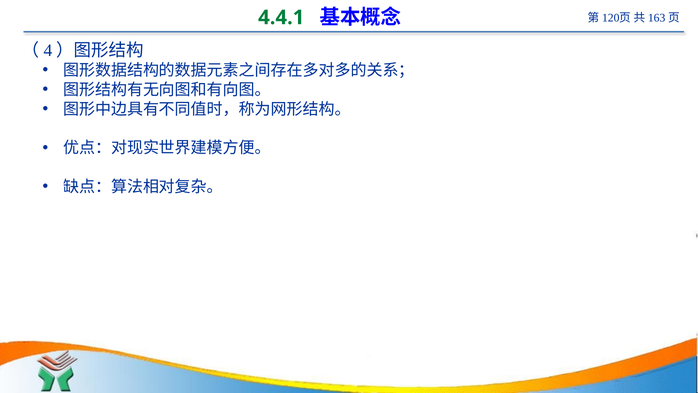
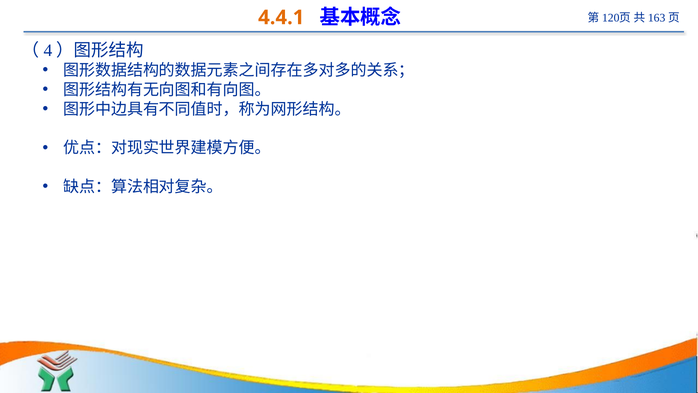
4.4.1 colour: green -> orange (281, 17)
